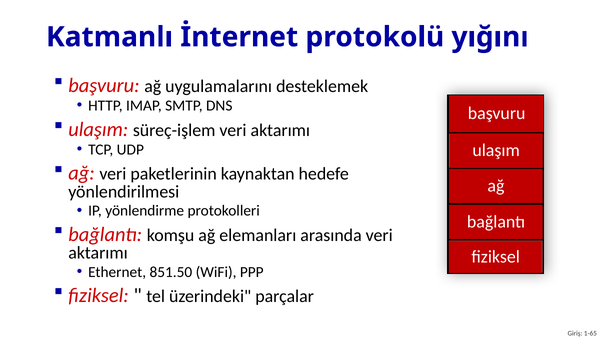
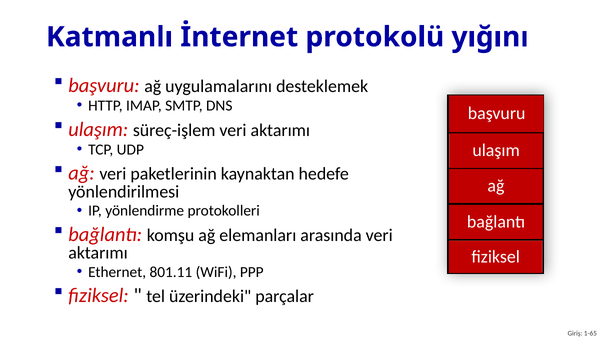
851.50: 851.50 -> 801.11 (171, 272)
